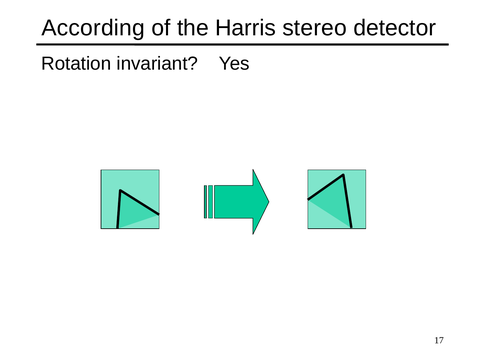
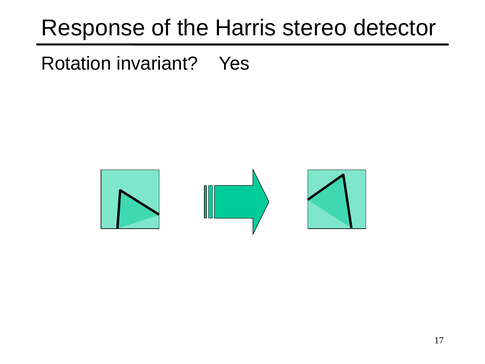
According: According -> Response (93, 28)
